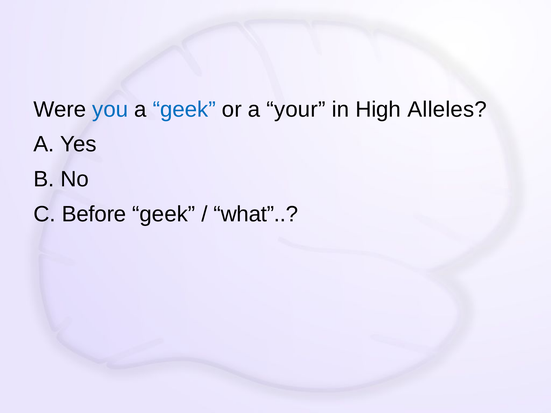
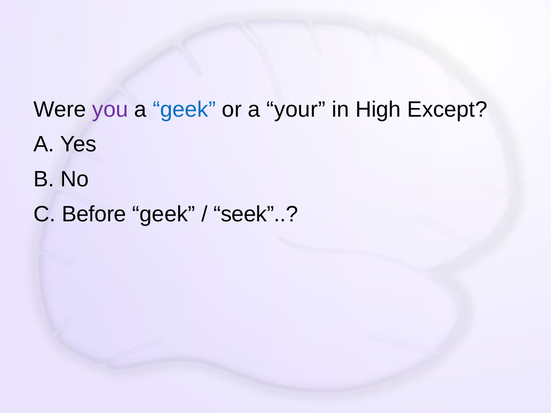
you colour: blue -> purple (110, 110)
Alleles: Alleles -> Except (447, 110)
what: what -> seek (256, 214)
